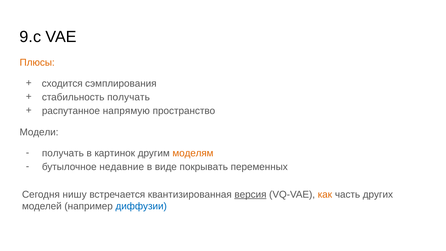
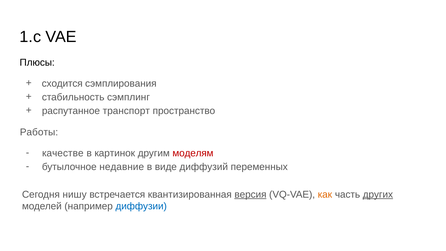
9.c: 9.c -> 1.c (30, 37)
Плюсы colour: orange -> black (37, 63)
стабильность получать: получать -> сэмплинг (129, 97)
напрямую: напрямую -> транспорт (126, 111)
Модели: Модели -> Работы (39, 132)
получать: получать -> качестве (63, 153)
моделям colour: orange -> red (193, 153)
покрывать: покрывать -> диффузий (204, 167)
других underline: none -> present (378, 194)
